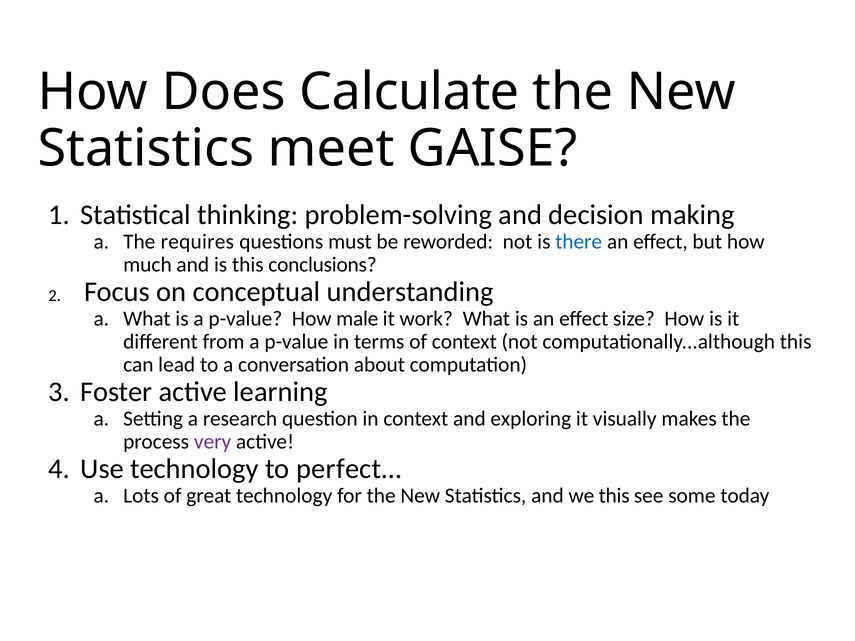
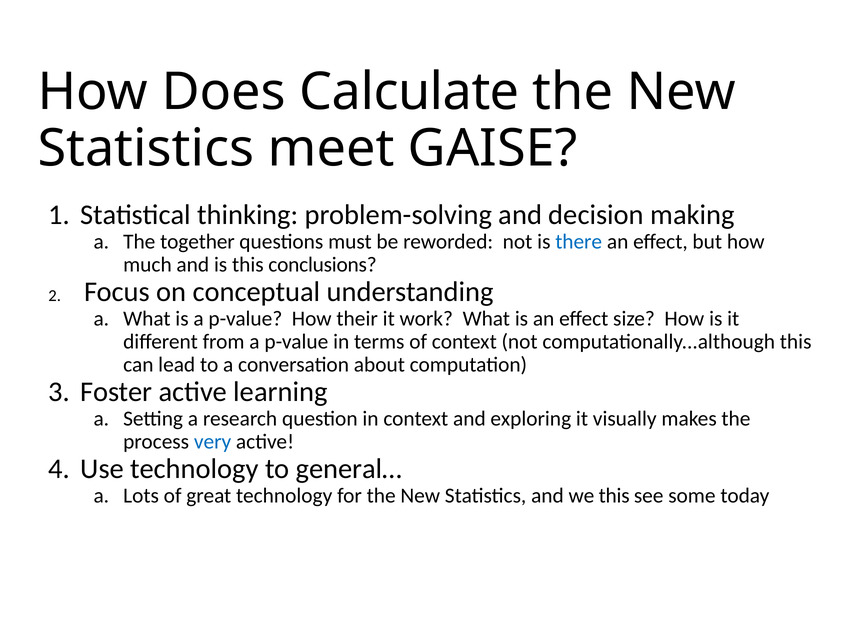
requires: requires -> together (198, 242)
male: male -> their (357, 319)
very colour: purple -> blue (213, 442)
perfect…: perfect… -> general… (349, 469)
